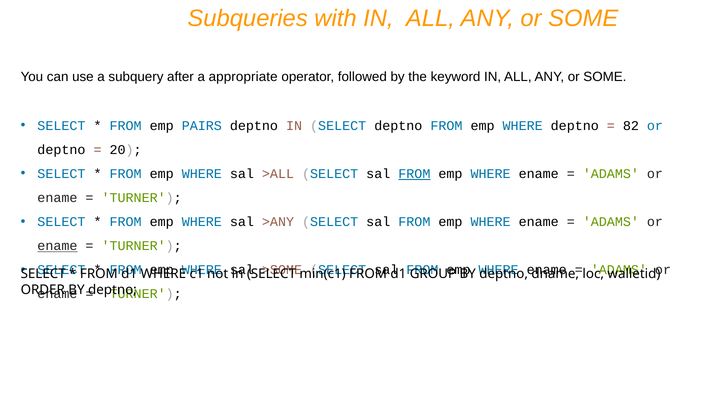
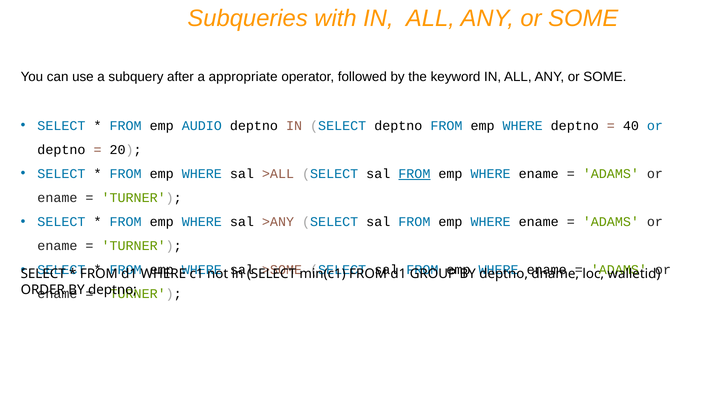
PAIRS: PAIRS -> AUDIO (202, 126)
82: 82 -> 40 (631, 126)
ename underline: present -> none (57, 246)
